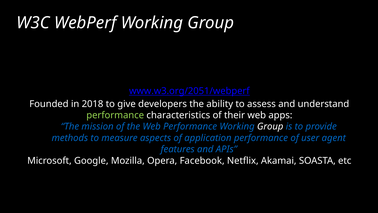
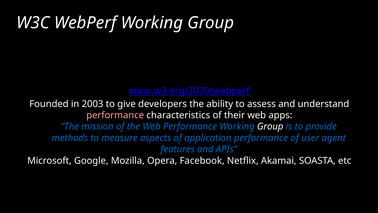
www.w3.org/2051/webperf: www.w3.org/2051/webperf -> www.w3.org/2070/webperf (189, 91)
2018: 2018 -> 2003 (93, 104)
performance colour: light green -> pink (115, 115)
